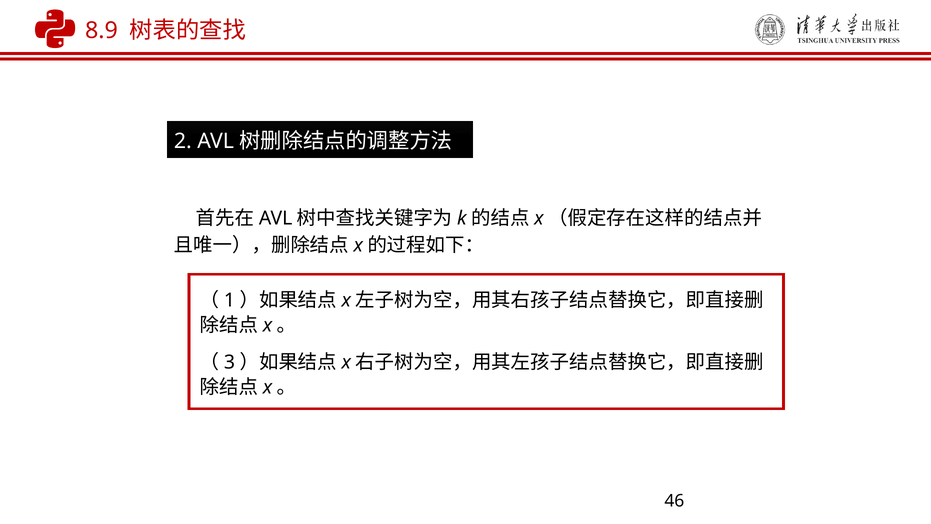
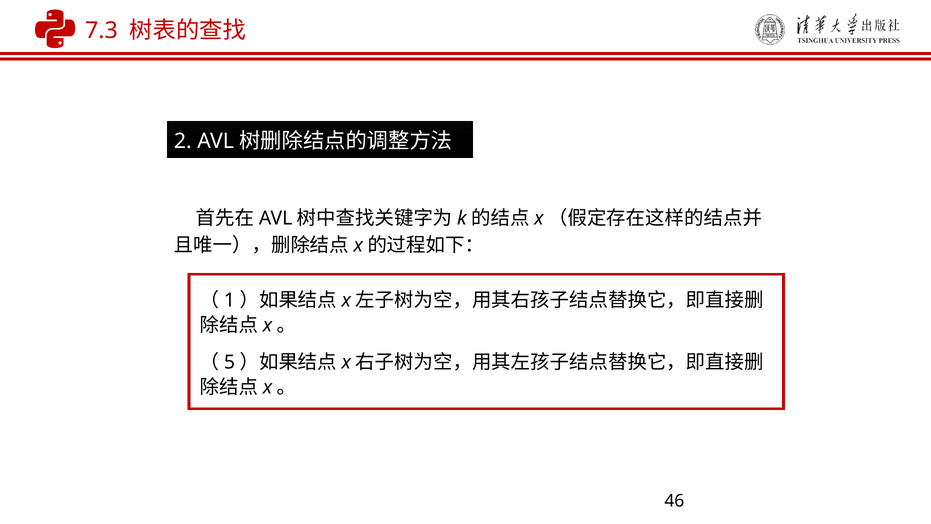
8.9: 8.9 -> 7.3 (101, 30)
3: 3 -> 5 (230, 362)
